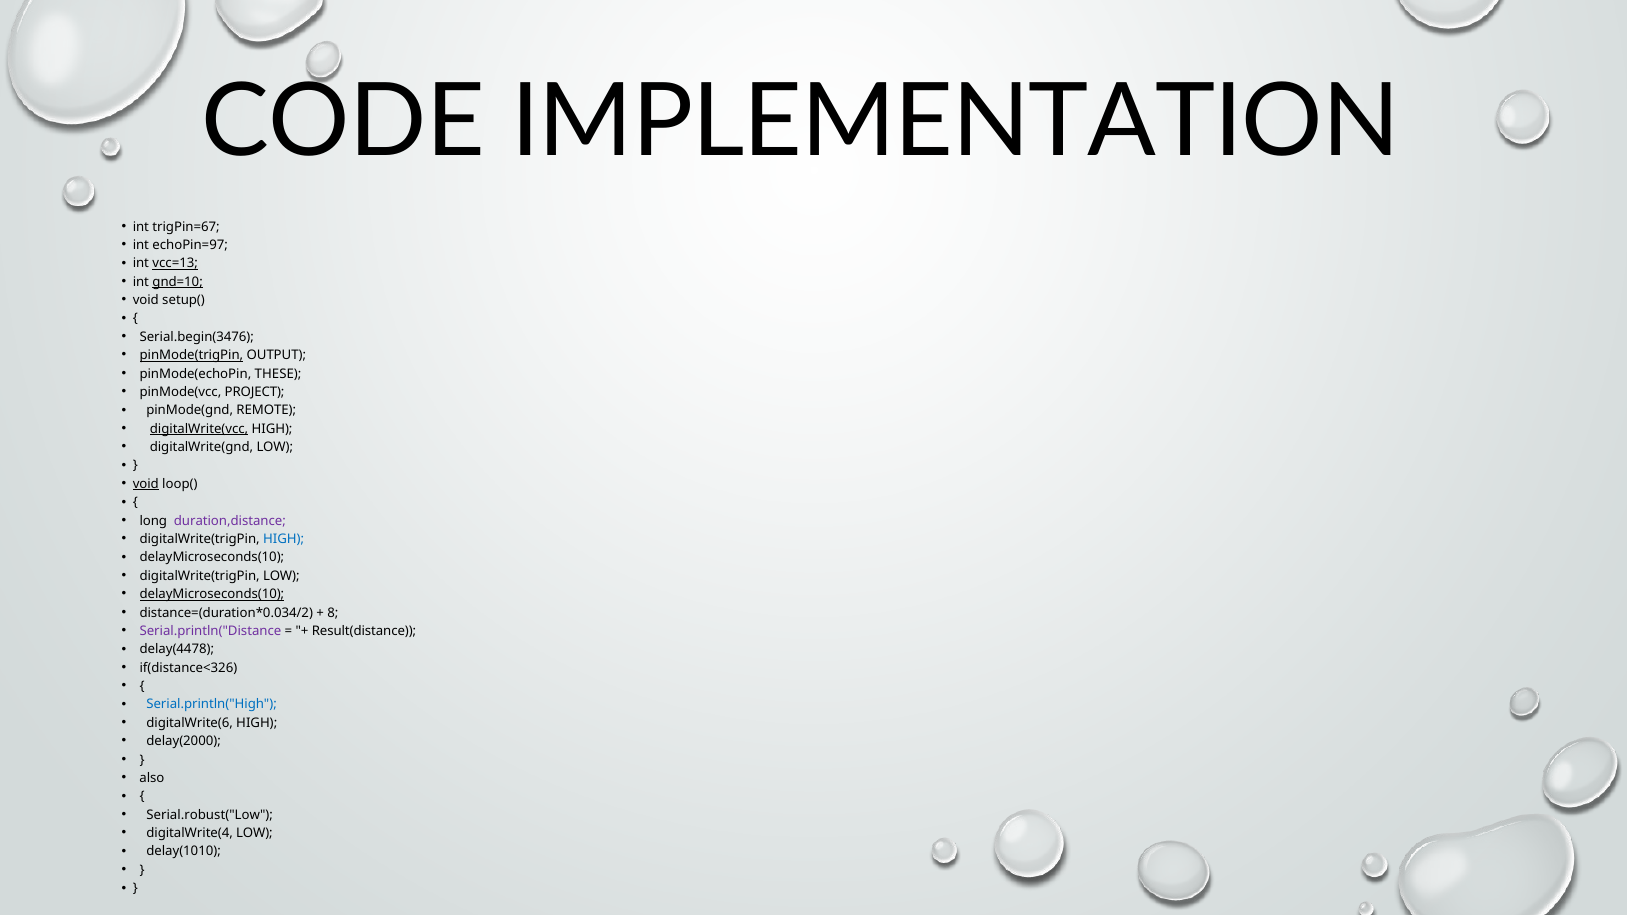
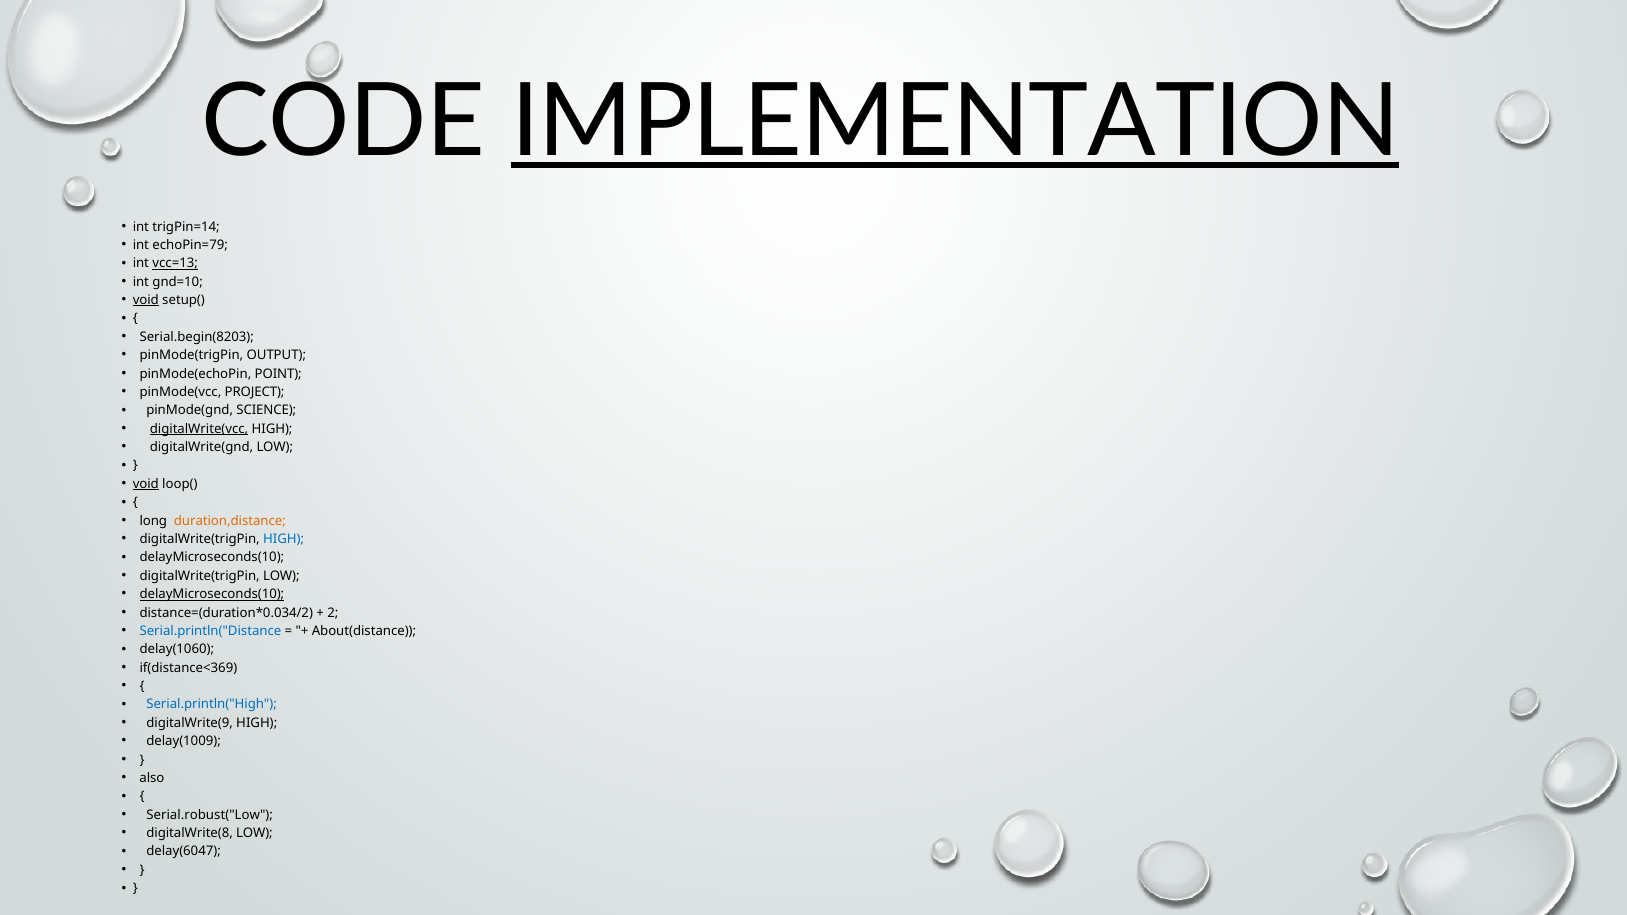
IMPLEMENTATION underline: none -> present (956, 122)
trigPin=67: trigPin=67 -> trigPin=14 (186, 227)
echoPin=97: echoPin=97 -> echoPin=79 (190, 245)
gnd=10 underline: present -> none (178, 282)
void underline: none -> present (146, 300)
Serial.begin(3476: Serial.begin(3476 -> Serial.begin(8203 (197, 337)
pinMode(trigPin underline: present -> none (191, 355)
THESE: THESE -> POINT (278, 374)
REMOTE: REMOTE -> SCIENCE (266, 411)
duration,distance colour: purple -> orange (230, 521)
8: 8 -> 2 (333, 613)
Serial.println("Distance colour: purple -> blue (210, 631)
Result(distance: Result(distance -> About(distance (364, 631)
delay(4478: delay(4478 -> delay(1060 (177, 650)
if(distance<326: if(distance<326 -> if(distance<369 (188, 668)
digitalWrite(6: digitalWrite(6 -> digitalWrite(9 (190, 723)
delay(2000: delay(2000 -> delay(1009 (184, 741)
digitalWrite(4: digitalWrite(4 -> digitalWrite(8 (190, 833)
delay(1010: delay(1010 -> delay(6047 (184, 852)
